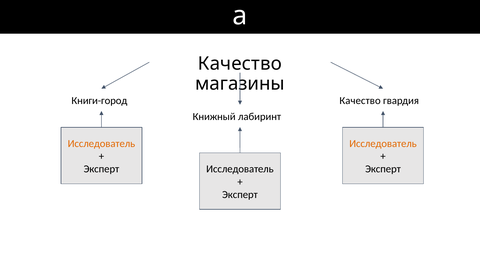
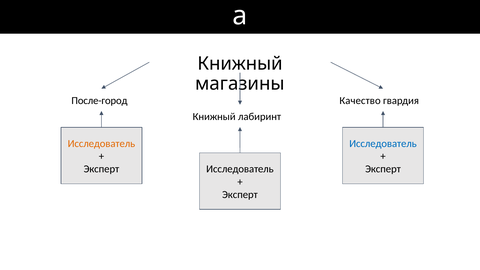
Качество: Качество -> Книжный (240, 64)
Книги-город: Книги-город -> После-город (99, 101)
Исследователь colour: orange -> blue (383, 144)
